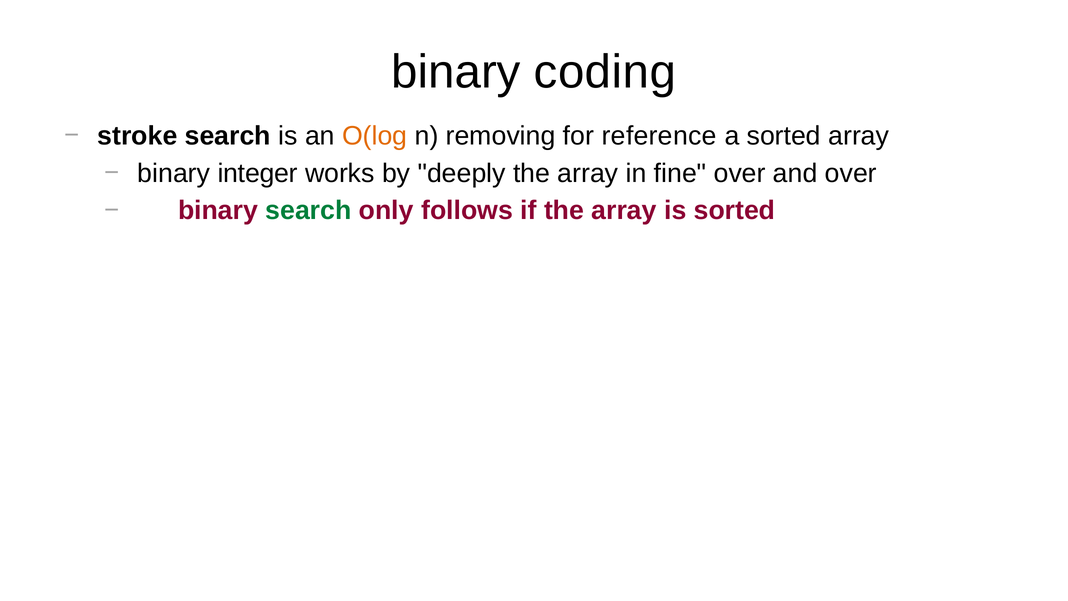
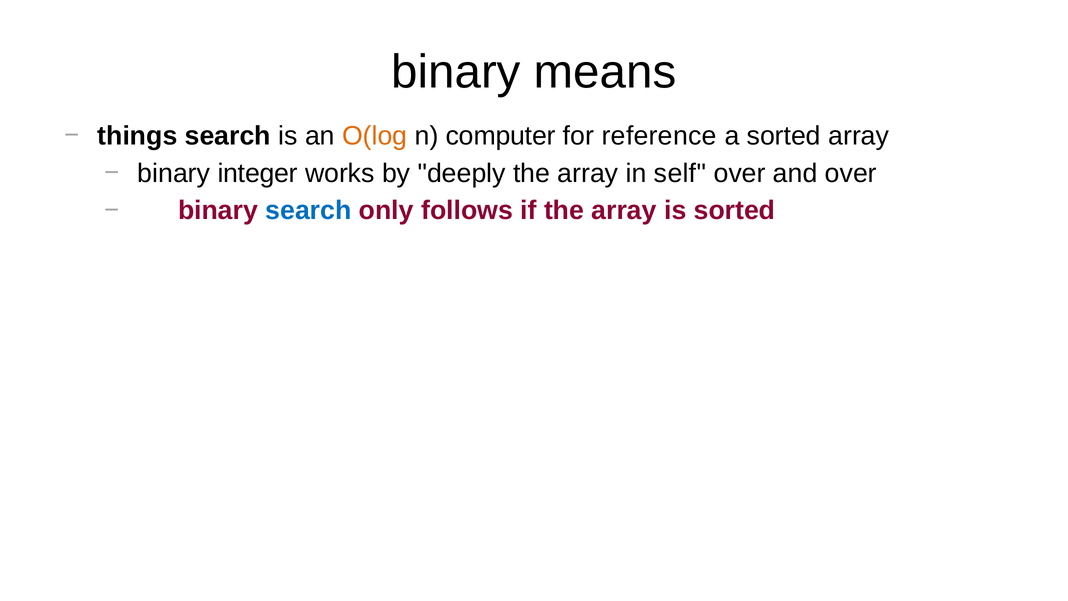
coding: coding -> means (605, 72)
stroke: stroke -> things (137, 136)
removing: removing -> computer (501, 136)
fine: fine -> self (680, 173)
search colour: green -> blue (308, 211)
